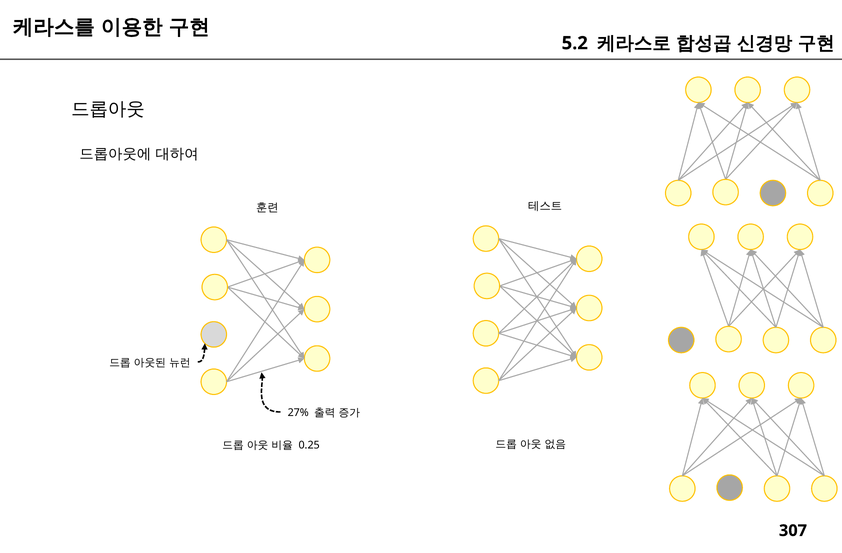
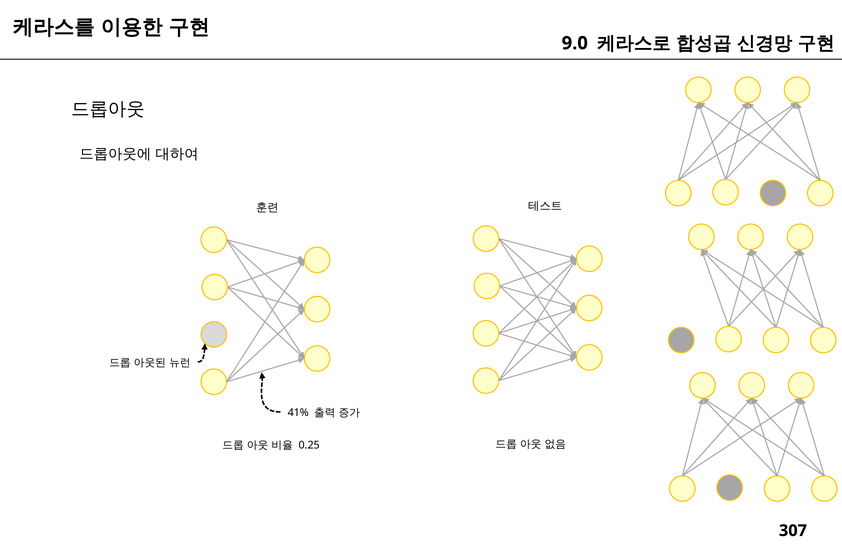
5.2: 5.2 -> 9.0 (575, 43)
27%: 27% -> 41% (298, 413)
